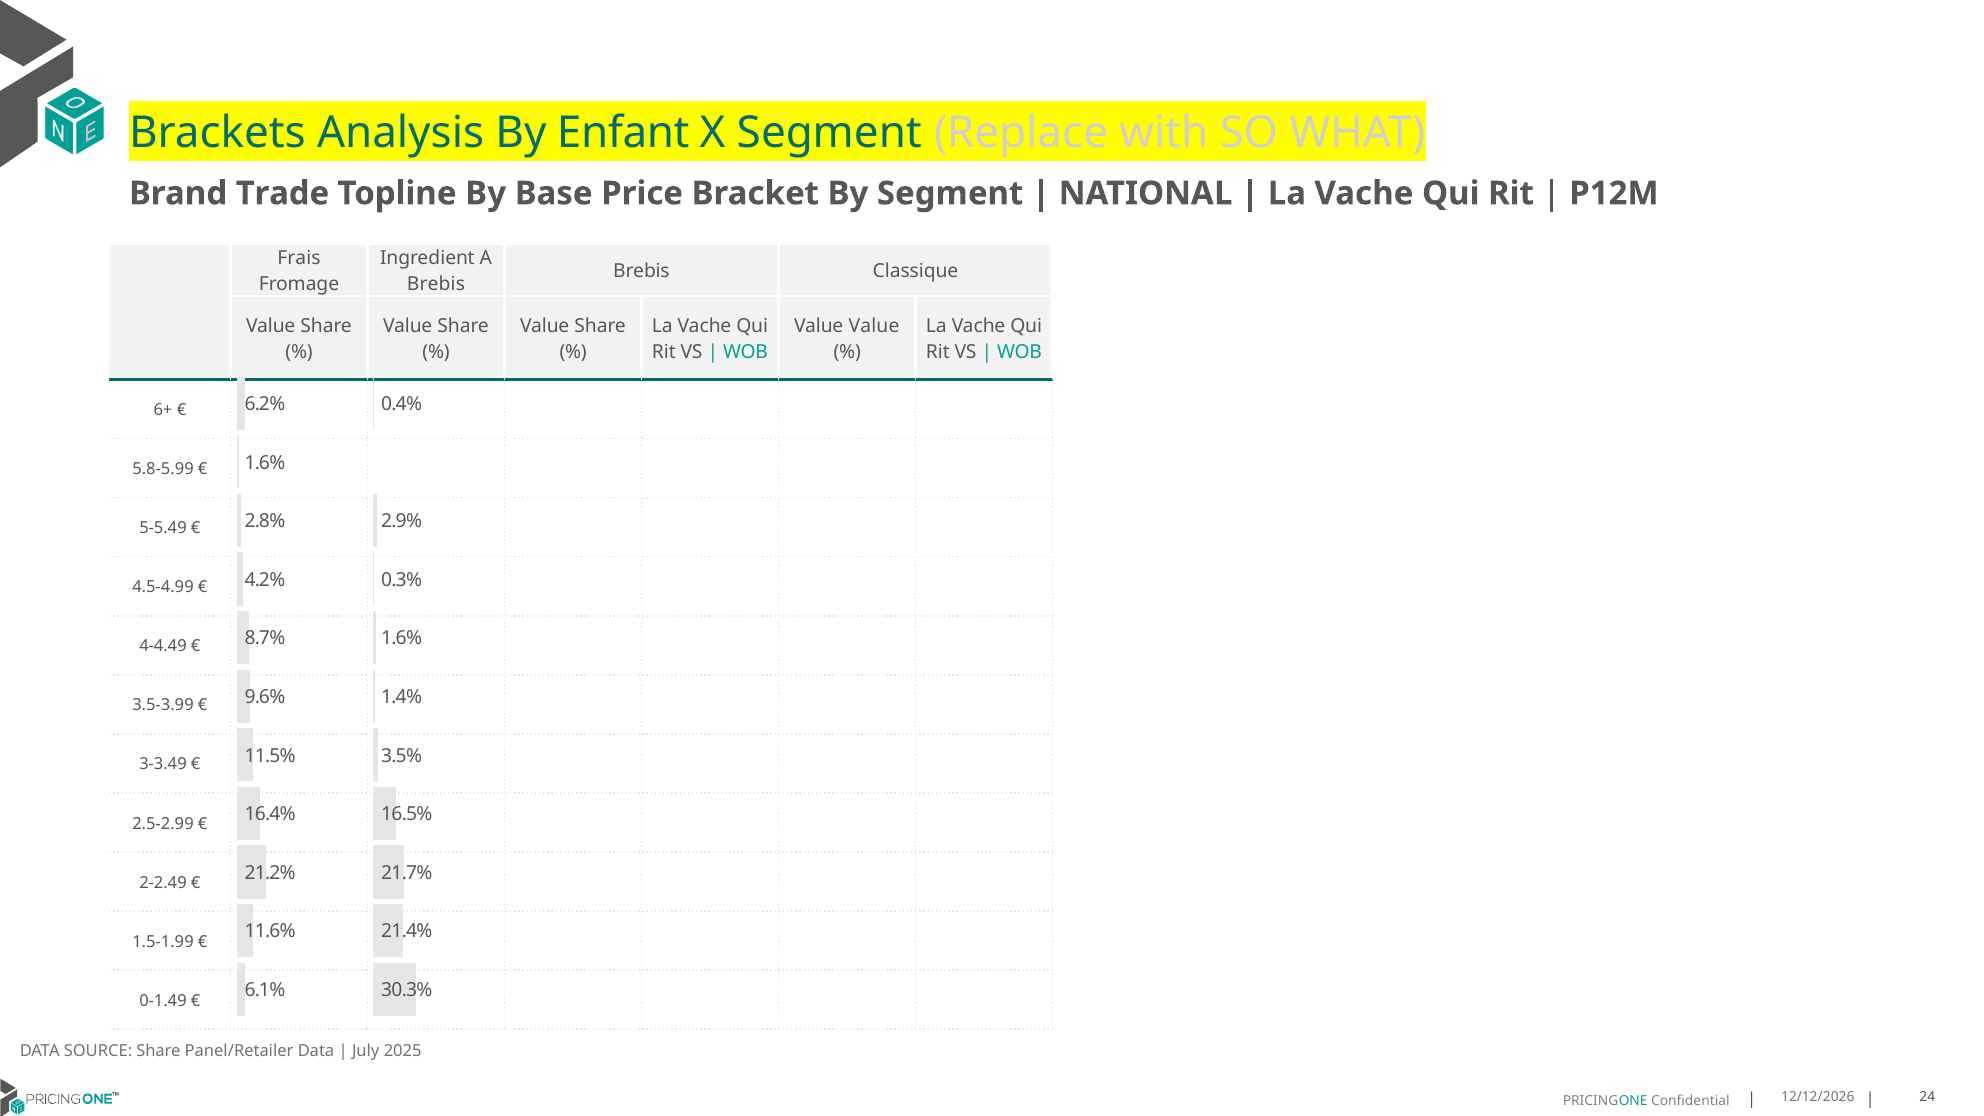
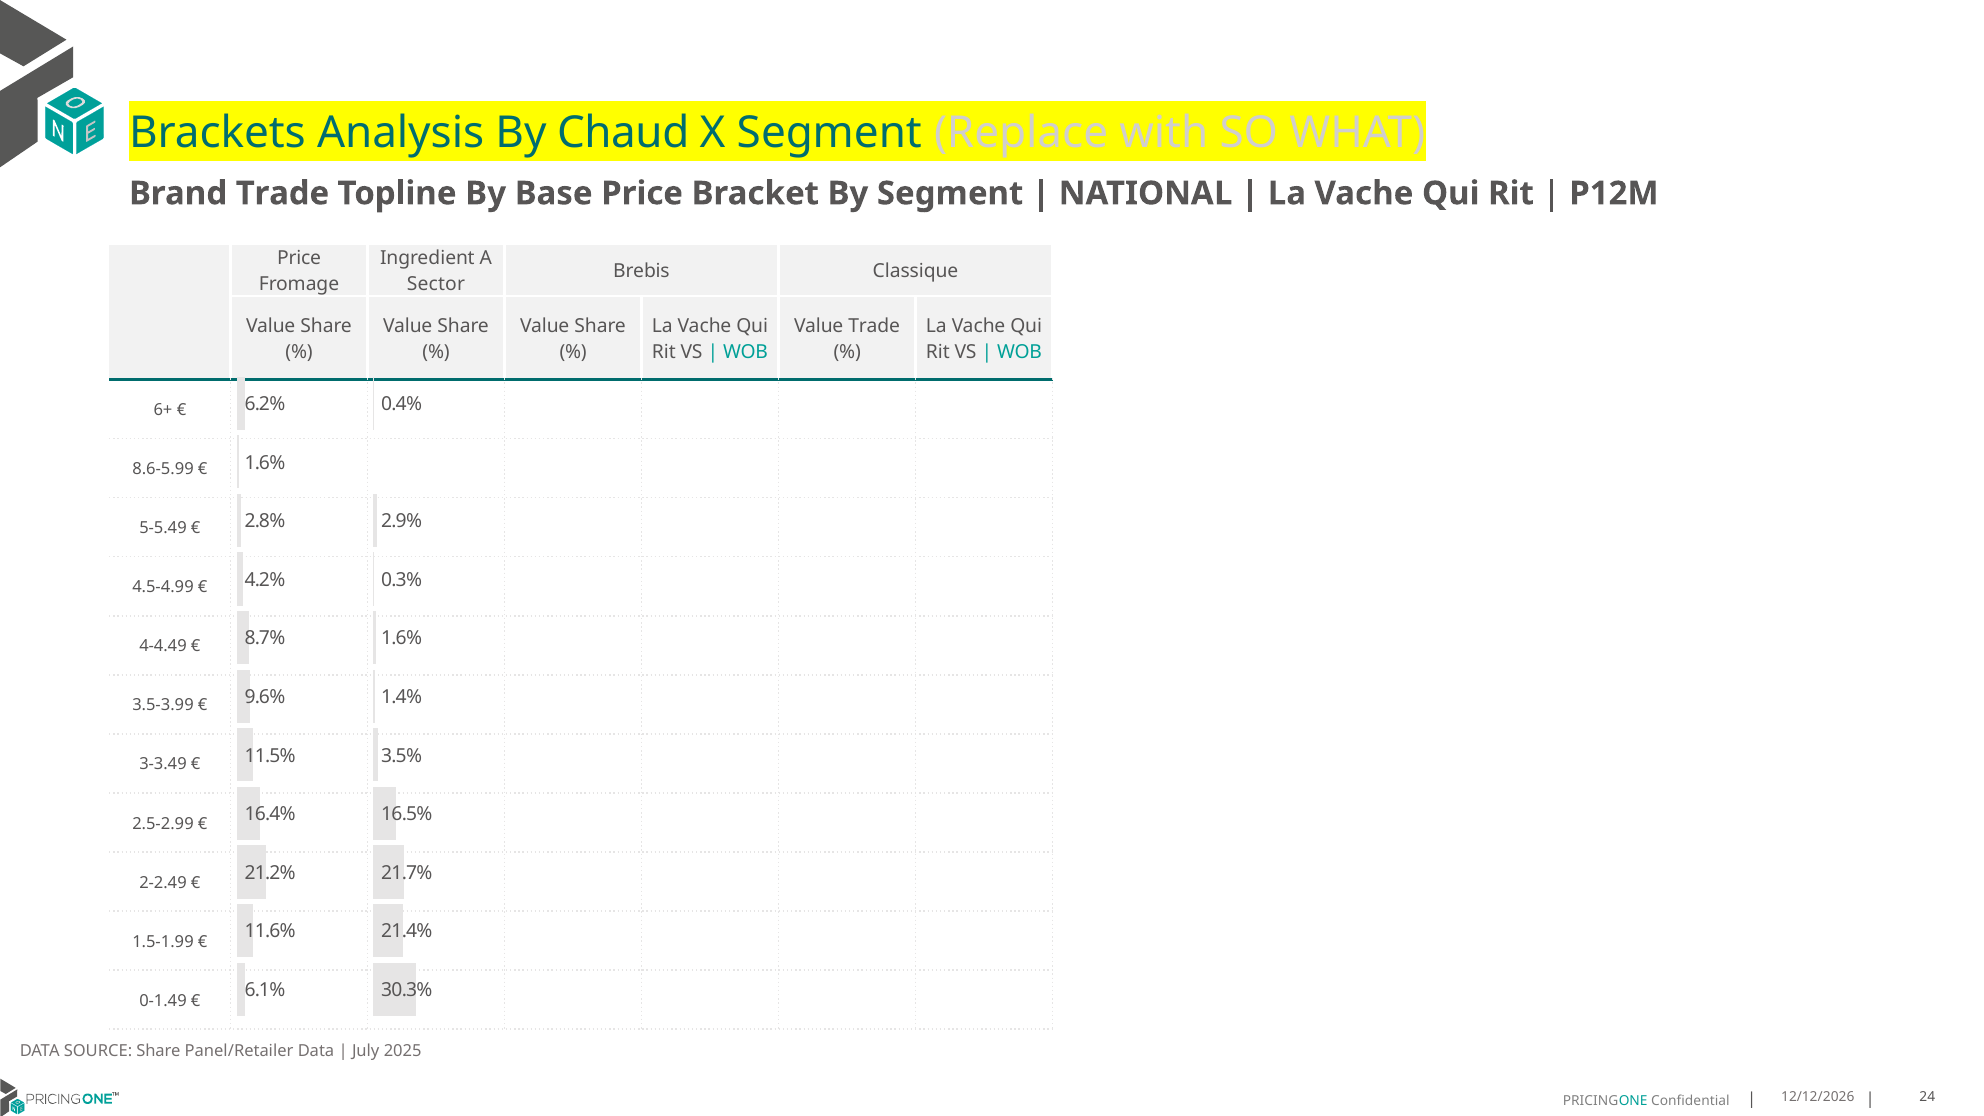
Enfant: Enfant -> Chaud (623, 133)
Frais: Frais -> Price (299, 258)
Brebis: Brebis -> Sector (436, 284)
Value Value: Value -> Trade (874, 326)
5.8-5.99: 5.8-5.99 -> 8.6-5.99 (163, 469)
